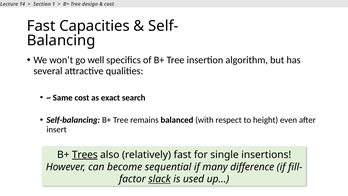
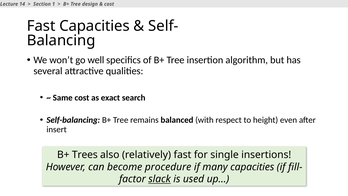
Trees underline: present -> none (85, 155)
sequential: sequential -> procedure (168, 167)
many difference: difference -> capacities (252, 167)
